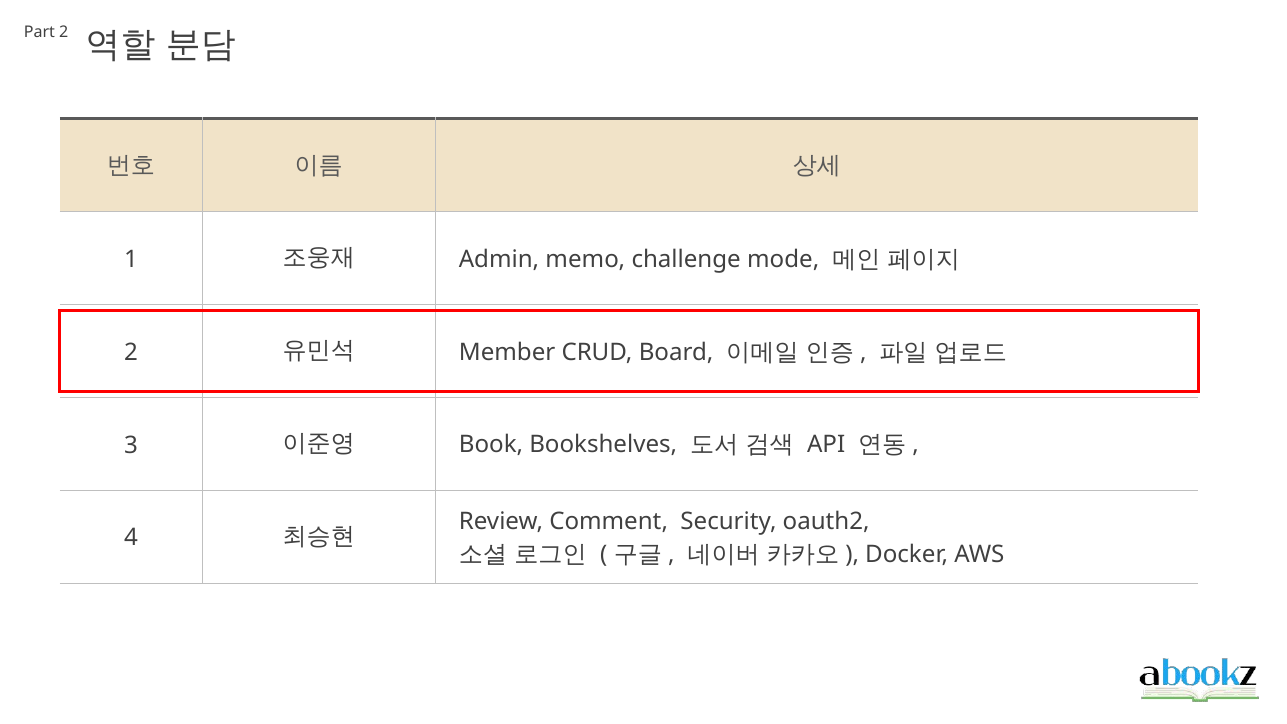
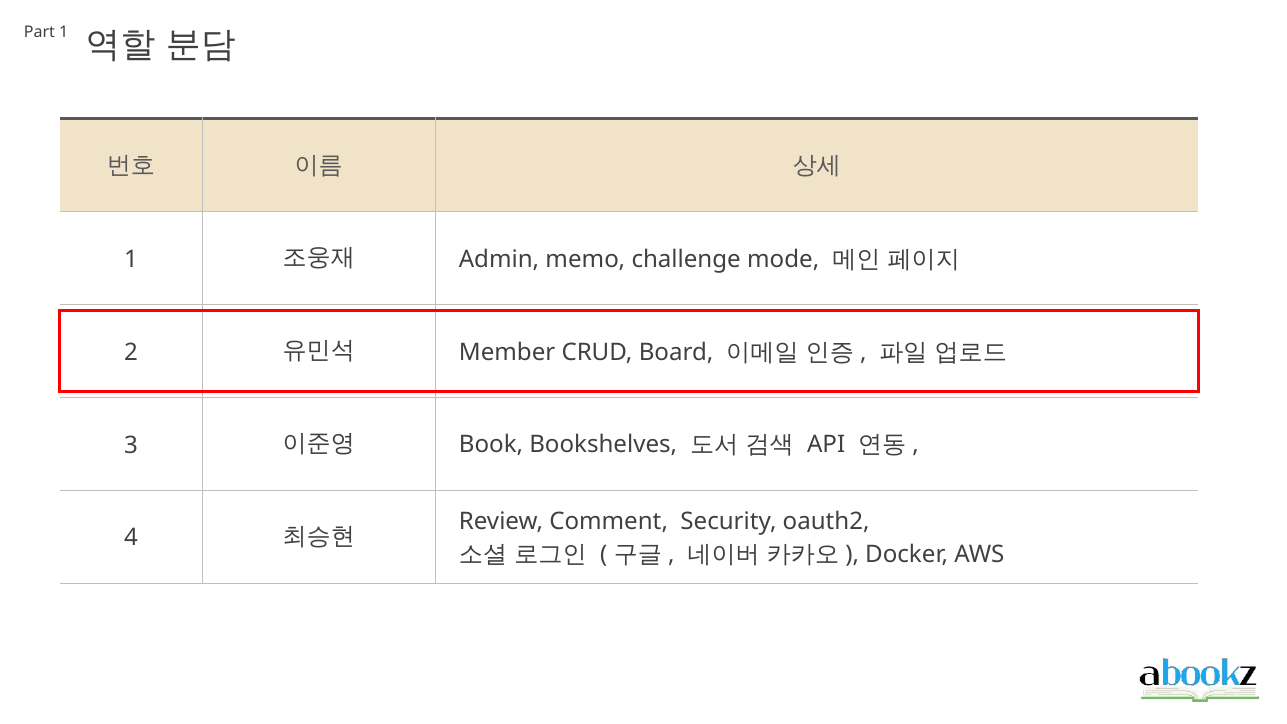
Part 2: 2 -> 1 (64, 33)
